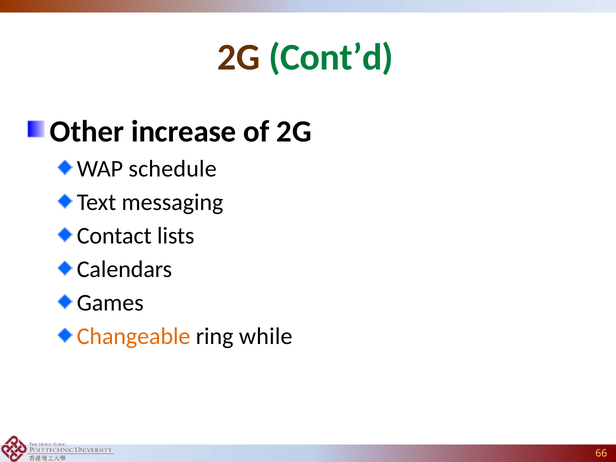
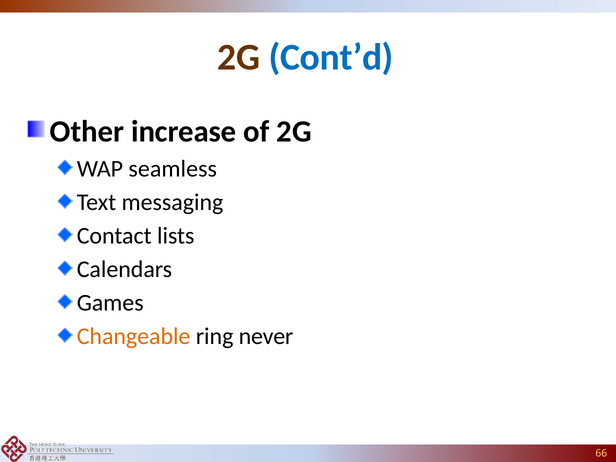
Cont’d colour: green -> blue (331, 57)
schedule: schedule -> seamless (173, 169)
while: while -> never (266, 337)
